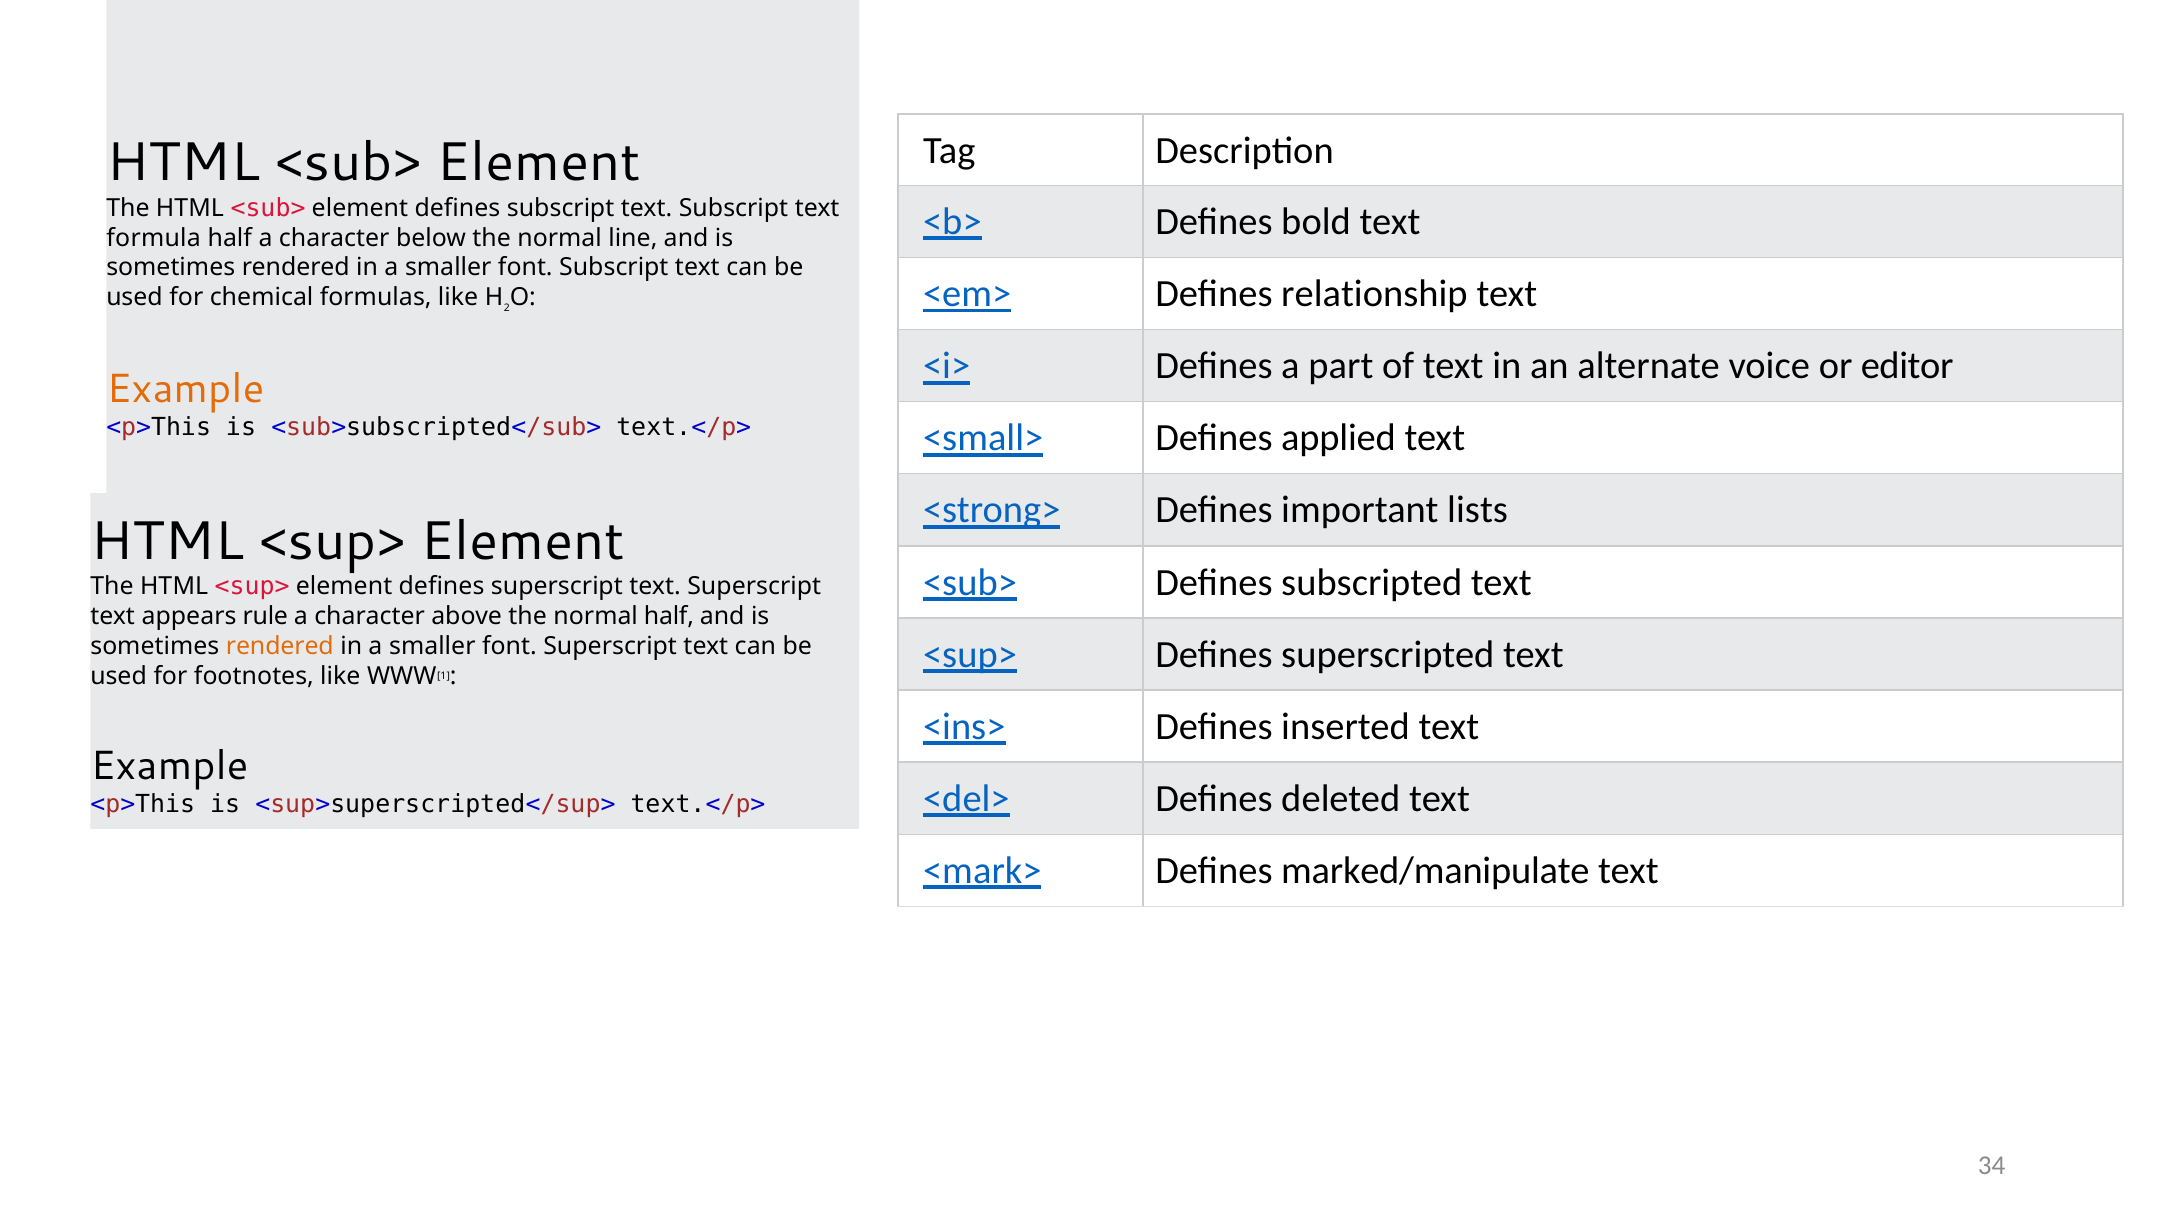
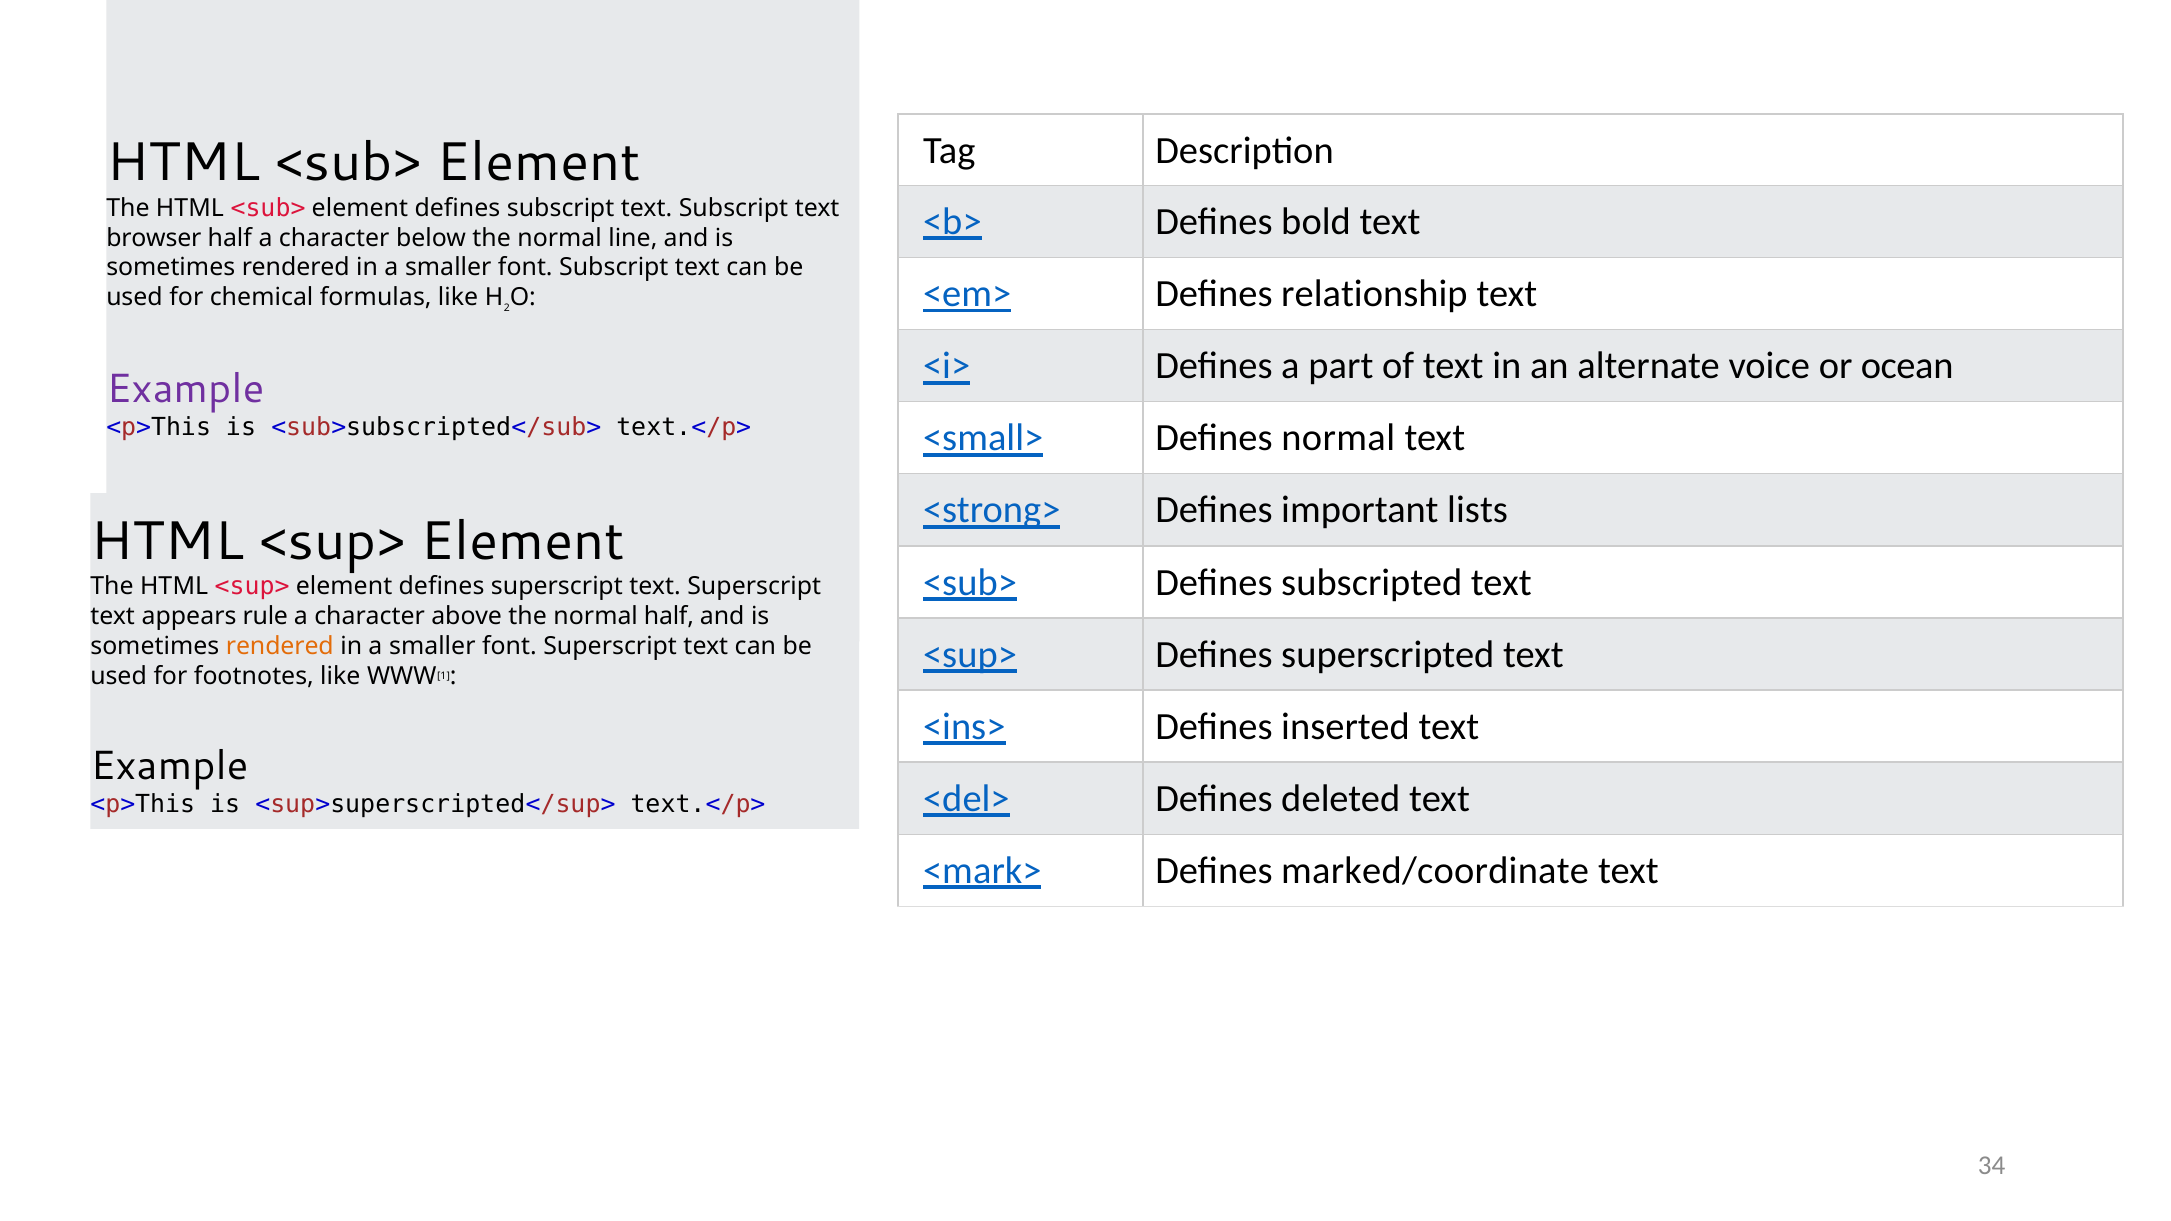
formula: formula -> browser (154, 238)
editor: editor -> ocean (1907, 366)
Example colour: orange -> purple (185, 389)
Defines applied: applied -> normal (1338, 438)
marked/manipulate: marked/manipulate -> marked/coordinate (1435, 871)
